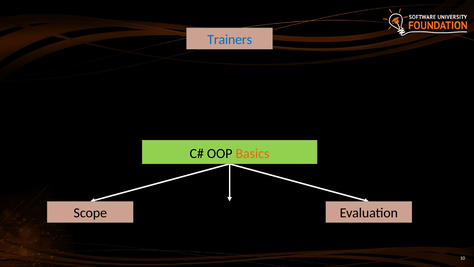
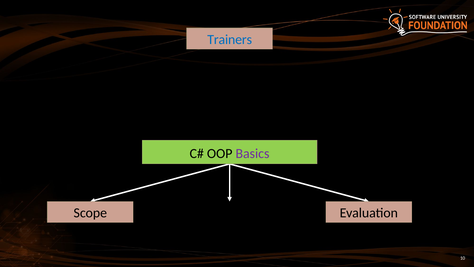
Basics colour: orange -> purple (252, 154)
